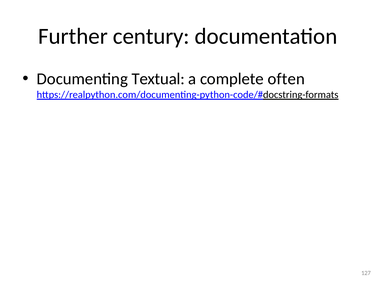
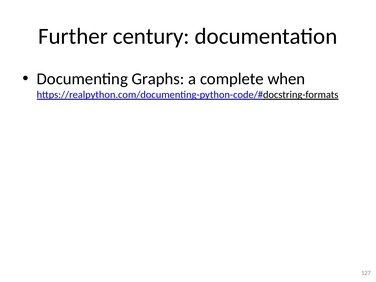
Textual: Textual -> Graphs (158, 79)
often: often -> when (286, 79)
